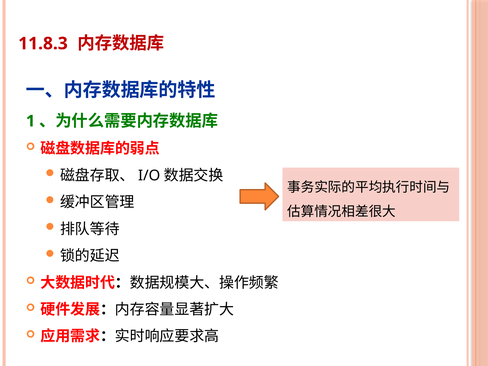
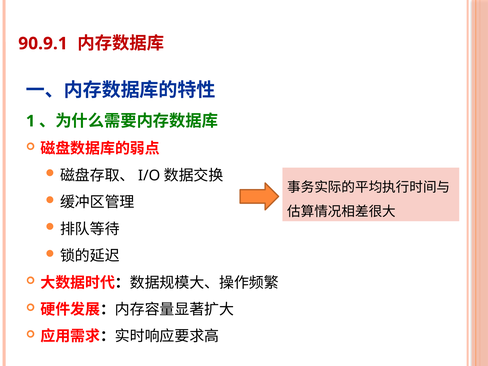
11.8.3: 11.8.3 -> 90.9.1 (43, 44)
